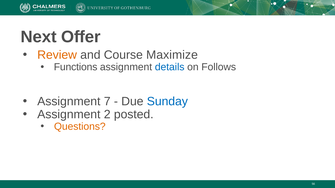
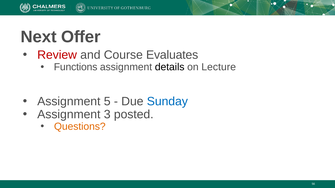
Review colour: orange -> red (57, 55)
Maximize: Maximize -> Evaluates (172, 55)
details colour: blue -> black (170, 67)
Follows: Follows -> Lecture (219, 67)
7: 7 -> 5 (107, 102)
2: 2 -> 3 (107, 115)
